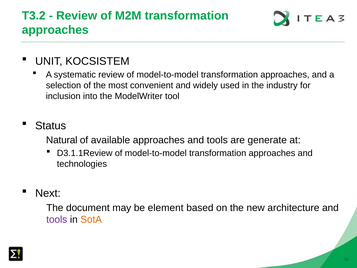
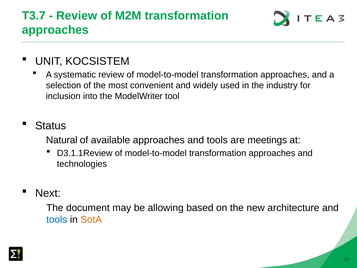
T3.2: T3.2 -> T3.7 (34, 16)
generate: generate -> meetings (267, 140)
element: element -> allowing (166, 208)
tools colour: purple -> blue (57, 219)
